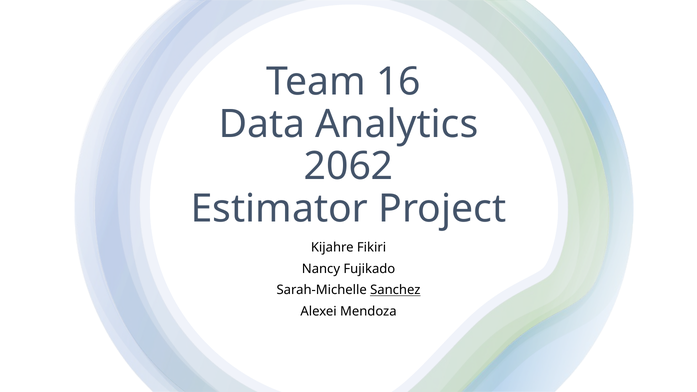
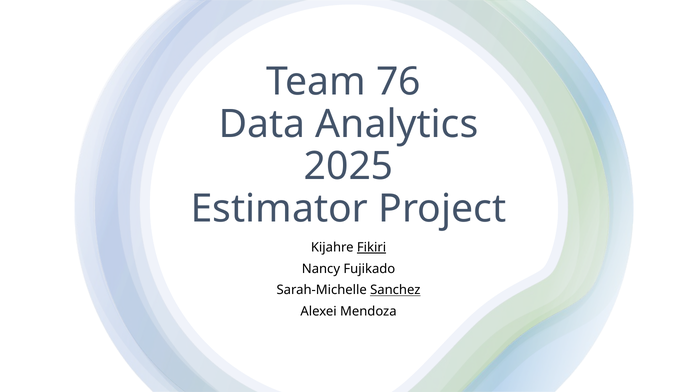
16: 16 -> 76 (398, 82)
2062: 2062 -> 2025 (349, 167)
Fikiri underline: none -> present (372, 247)
